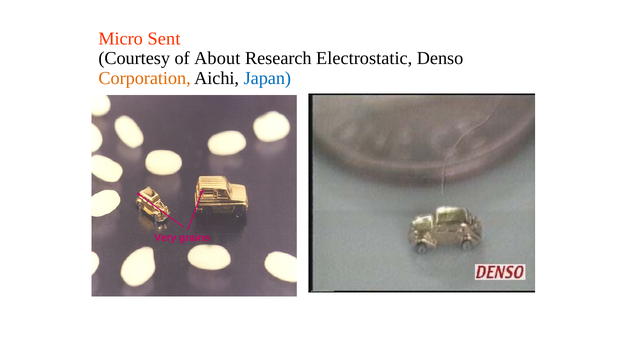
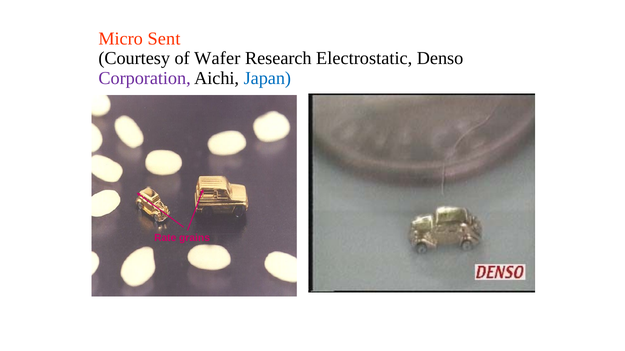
About: About -> Wafer (217, 58)
Corporation colour: orange -> purple (145, 78)
Very: Very -> Rate (165, 238)
